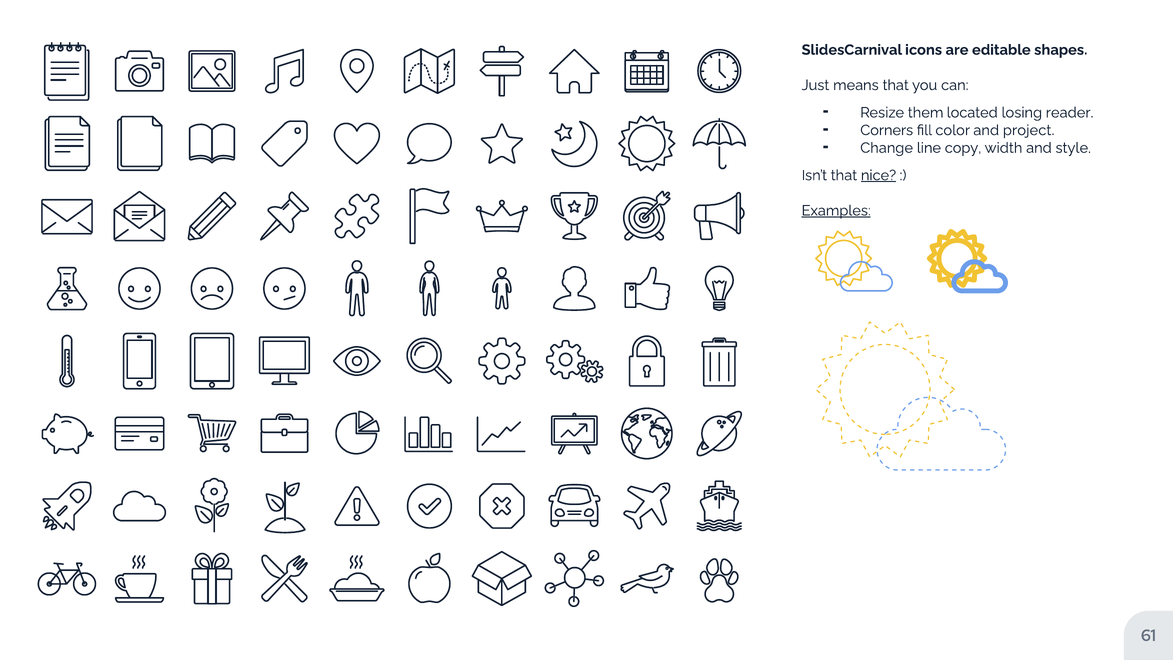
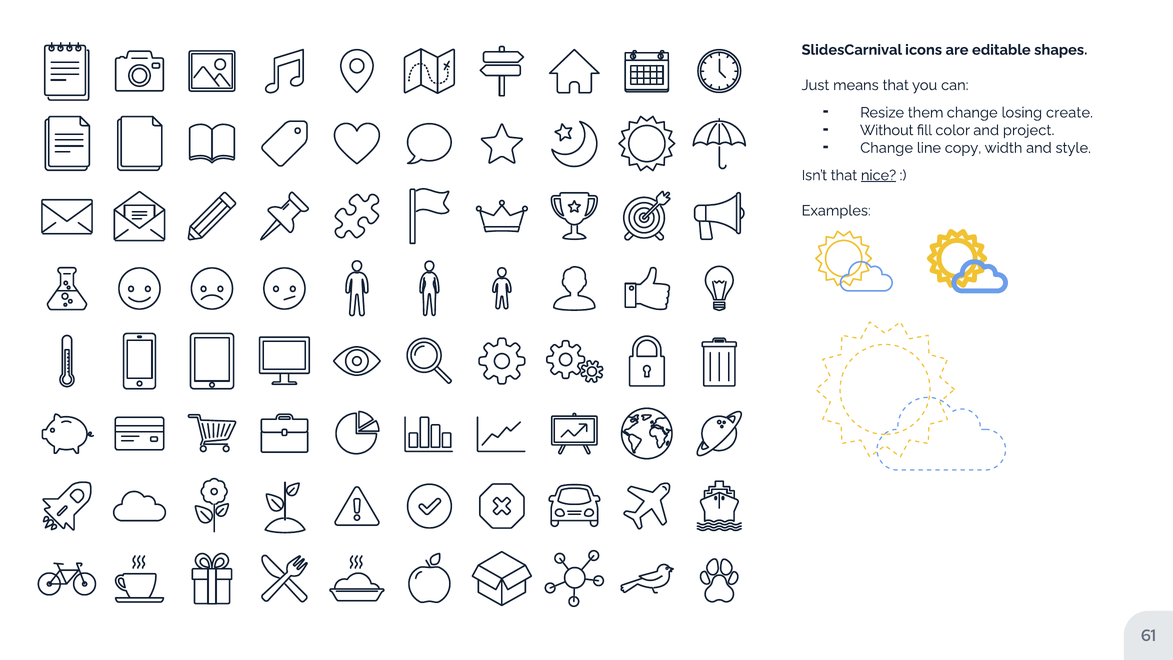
them located: located -> change (972, 113)
reader: reader -> create (1069, 113)
Corners: Corners -> Without (887, 130)
Examples underline: present -> none (836, 211)
